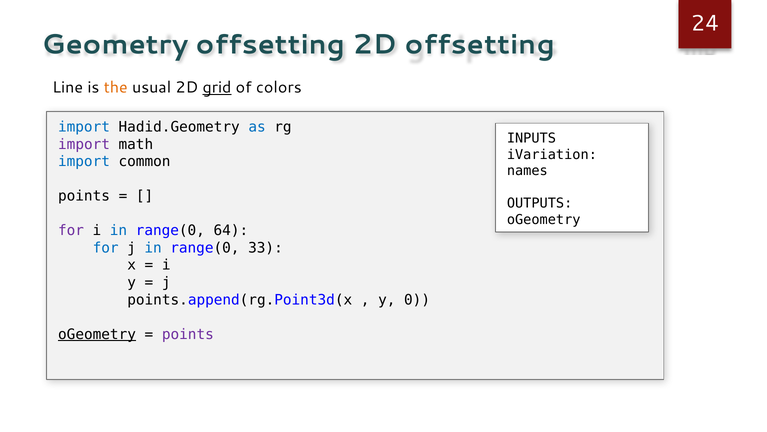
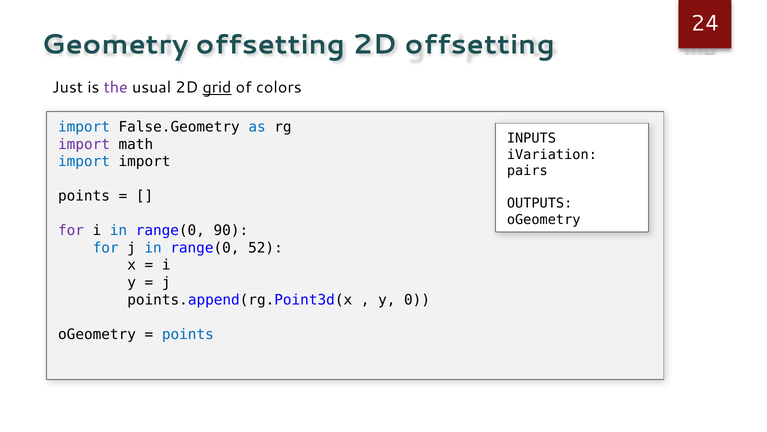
Line: Line -> Just (68, 87)
the colour: orange -> purple (116, 87)
Hadid.Geometry: Hadid.Geometry -> False.Geometry (179, 127)
import common: common -> import (145, 161)
names: names -> pairs (527, 171)
64: 64 -> 90 (231, 230)
33: 33 -> 52 (265, 248)
oGeometry underline: present -> none (97, 334)
points colour: purple -> blue (188, 334)
